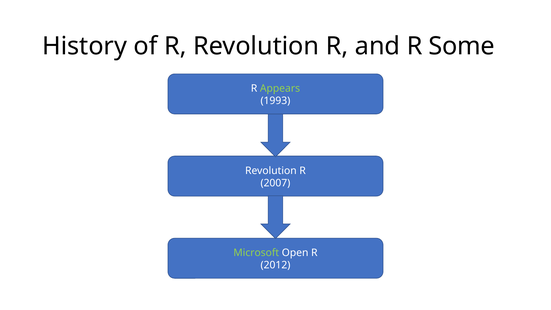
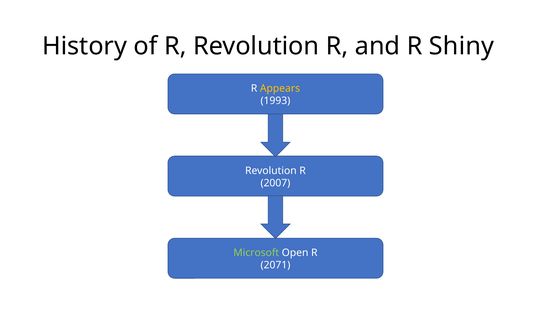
Some: Some -> Shiny (461, 46)
Appears colour: light green -> yellow (280, 88)
2012: 2012 -> 2071 (275, 265)
